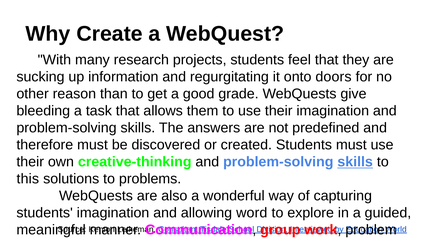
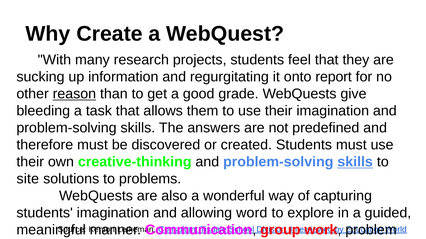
doors: doors -> report (334, 77)
reason underline: none -> present (74, 94)
this: this -> site (28, 179)
